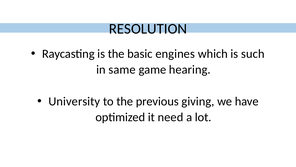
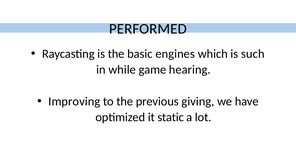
RESOLUTION: RESOLUTION -> PERFORMED (148, 29)
same: same -> while (122, 69)
University: University -> Improving (74, 101)
need: need -> static (171, 117)
